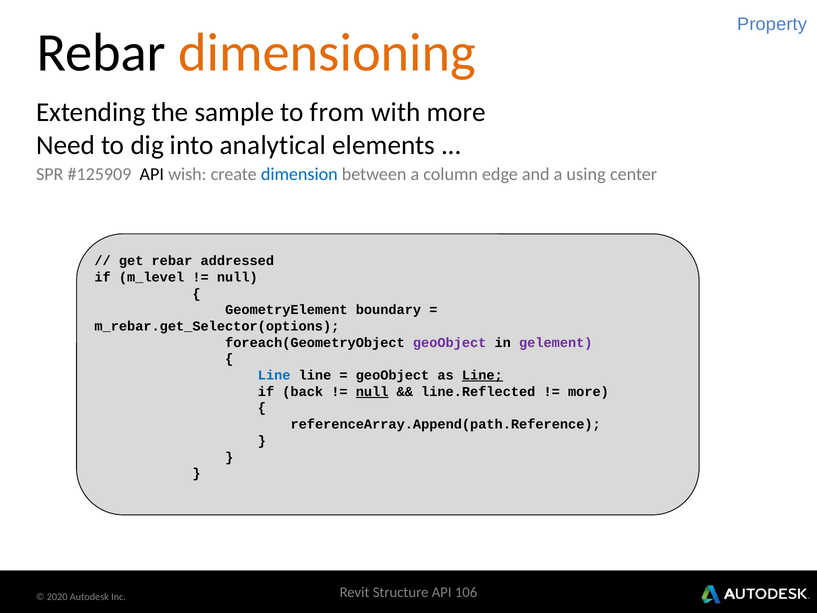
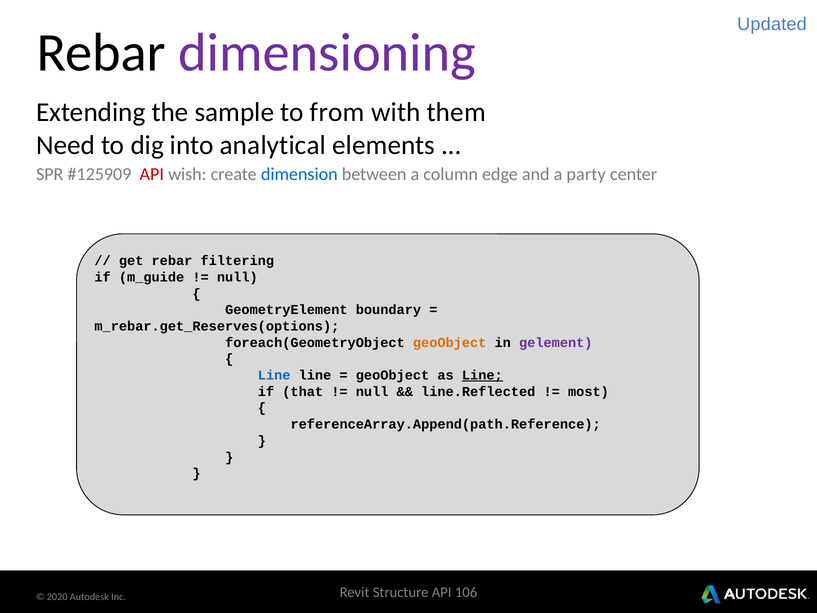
Property: Property -> Updated (772, 24)
dimensioning colour: orange -> purple (327, 53)
with more: more -> them (456, 112)
API colour: black -> red (152, 174)
using: using -> party (586, 174)
addressed: addressed -> filtering (237, 261)
m_level: m_level -> m_guide (152, 277)
m_rebar.get_Selector(options: m_rebar.get_Selector(options -> m_rebar.get_Reserves(options (217, 326)
geoObject colour: purple -> orange (450, 342)
back: back -> that (303, 391)
null underline: present -> none (372, 391)
more: more -> most (588, 391)
